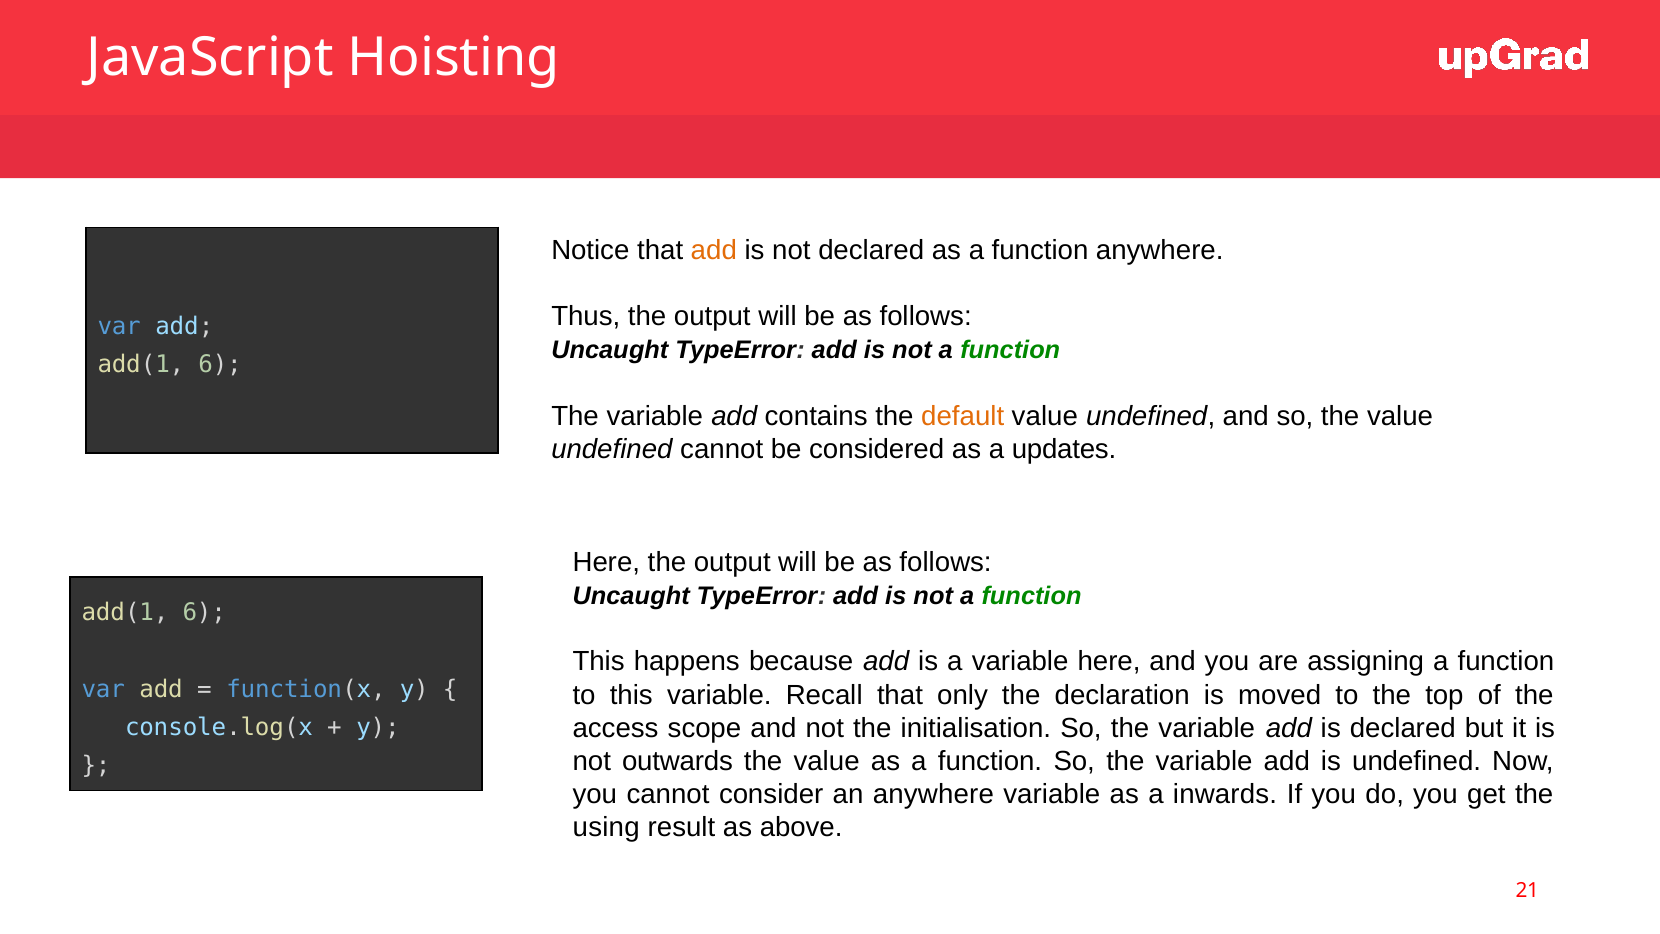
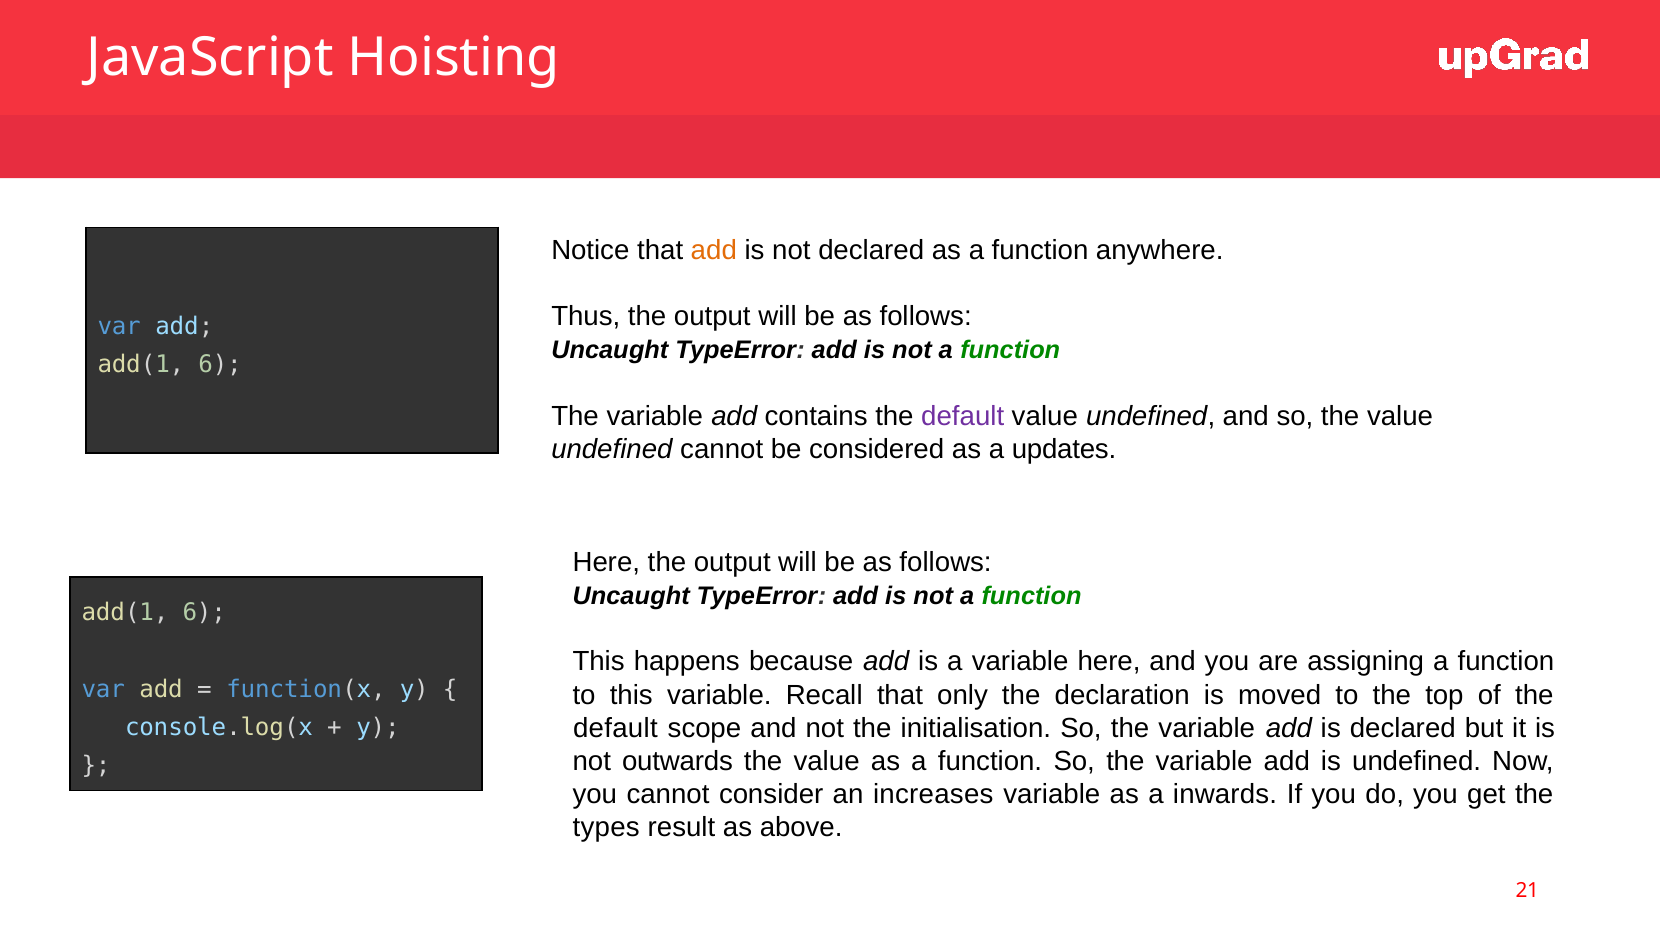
default colour: orange -> purple (963, 416)
access: access -> default (615, 728)
an anywhere: anywhere -> increases (933, 794)
using: using -> types (606, 828)
